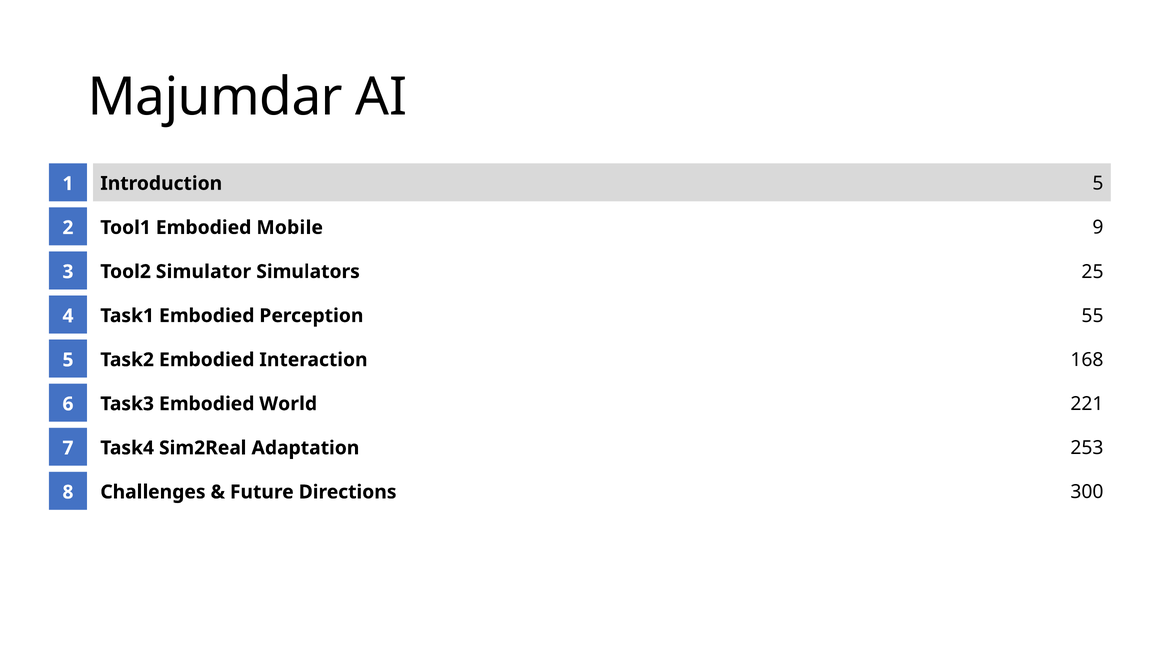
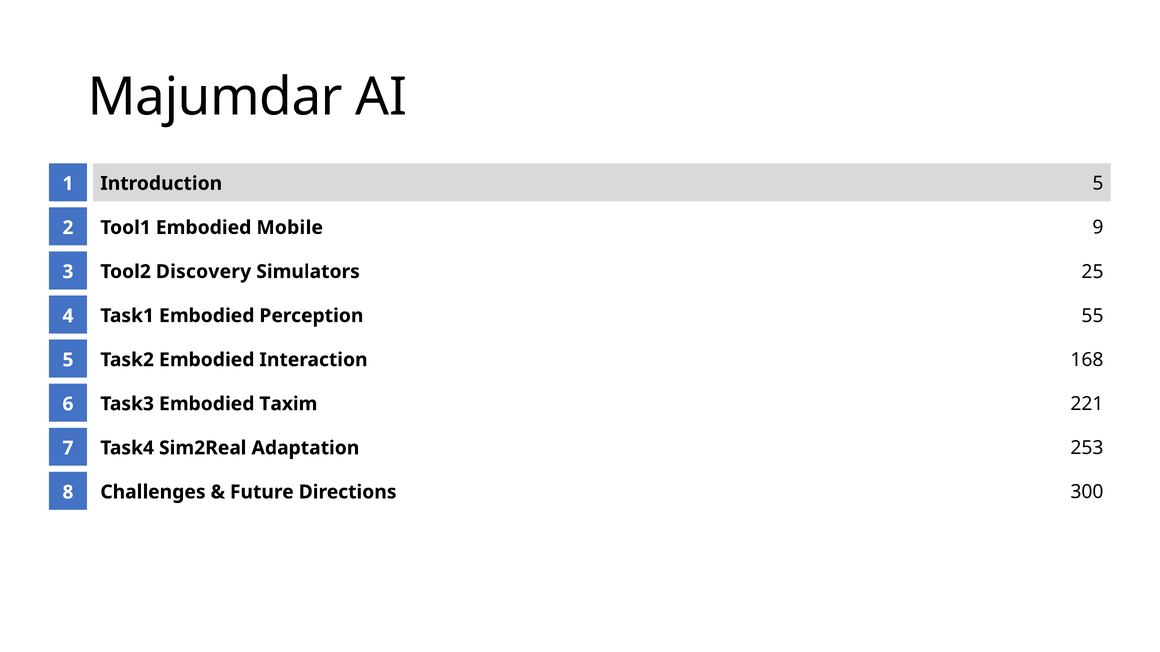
Simulator: Simulator -> Discovery (203, 272)
World: World -> Taxim (288, 404)
